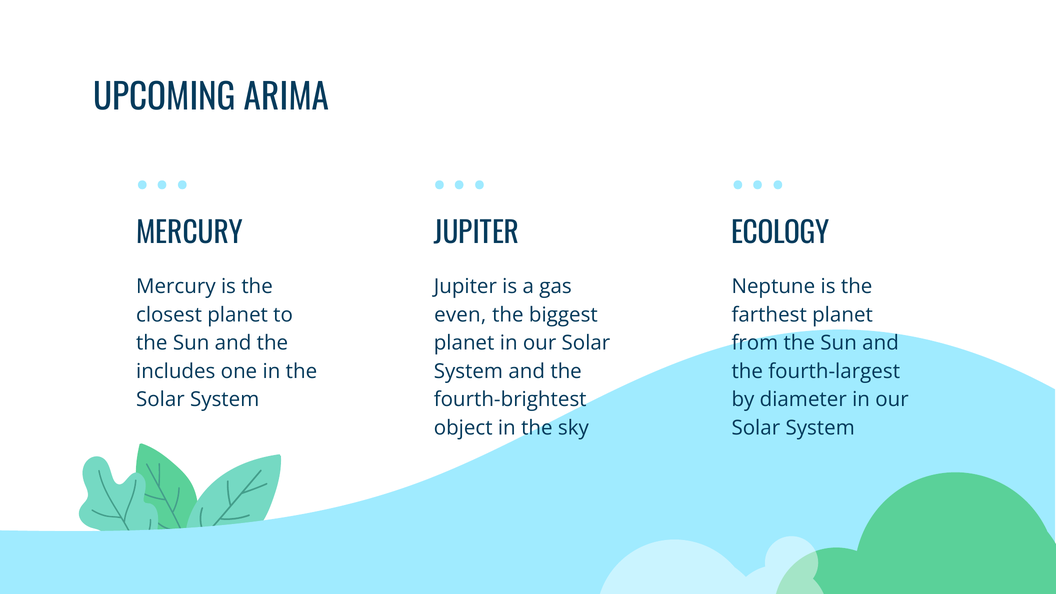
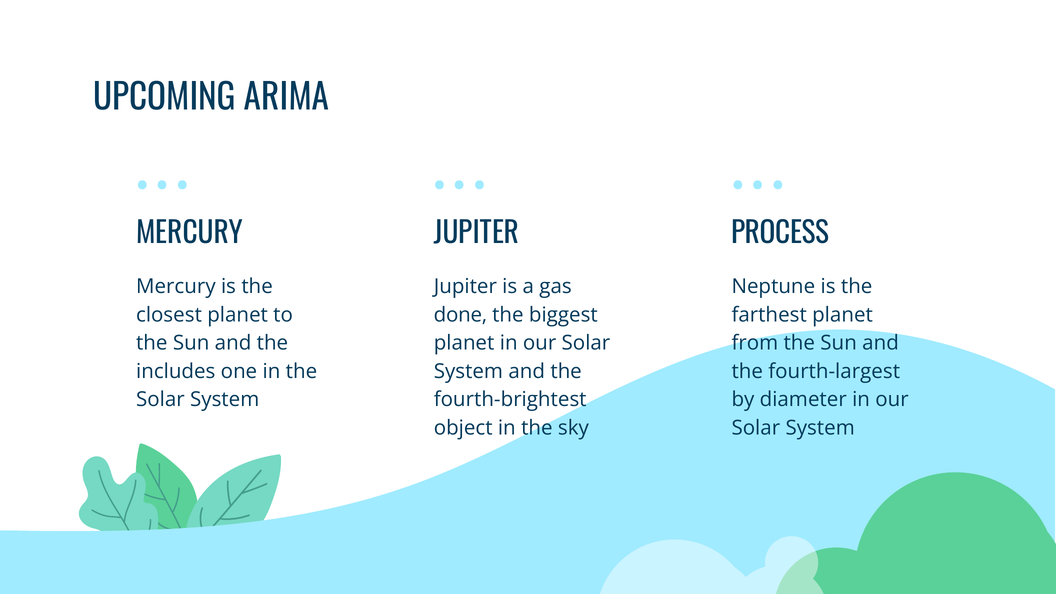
ECOLOGY: ECOLOGY -> PROCESS (780, 234)
even: even -> done (460, 315)
